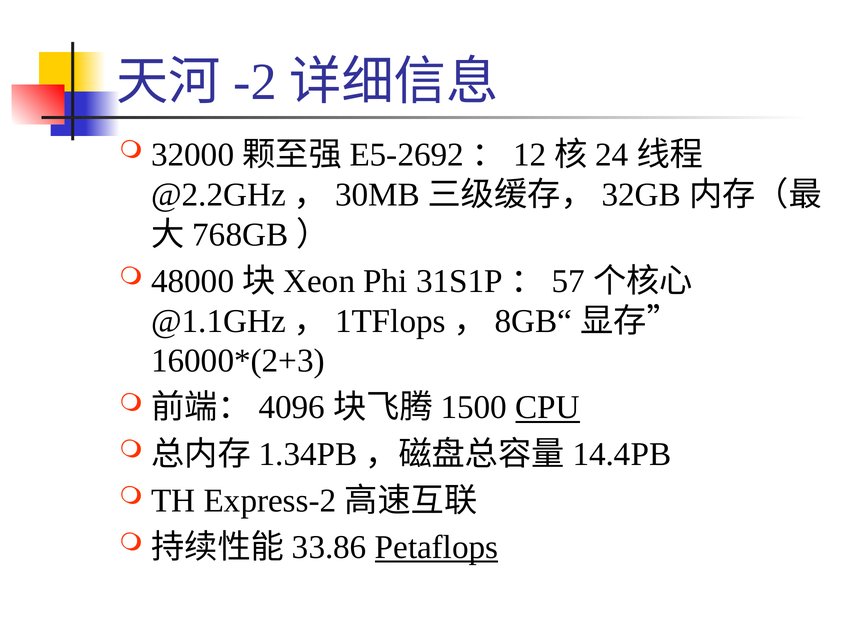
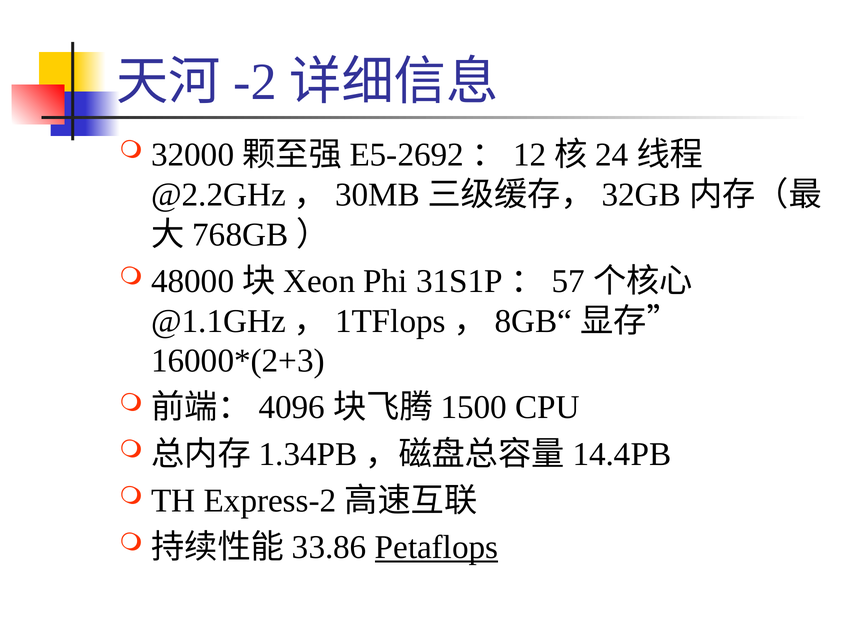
CPU underline: present -> none (548, 408)
